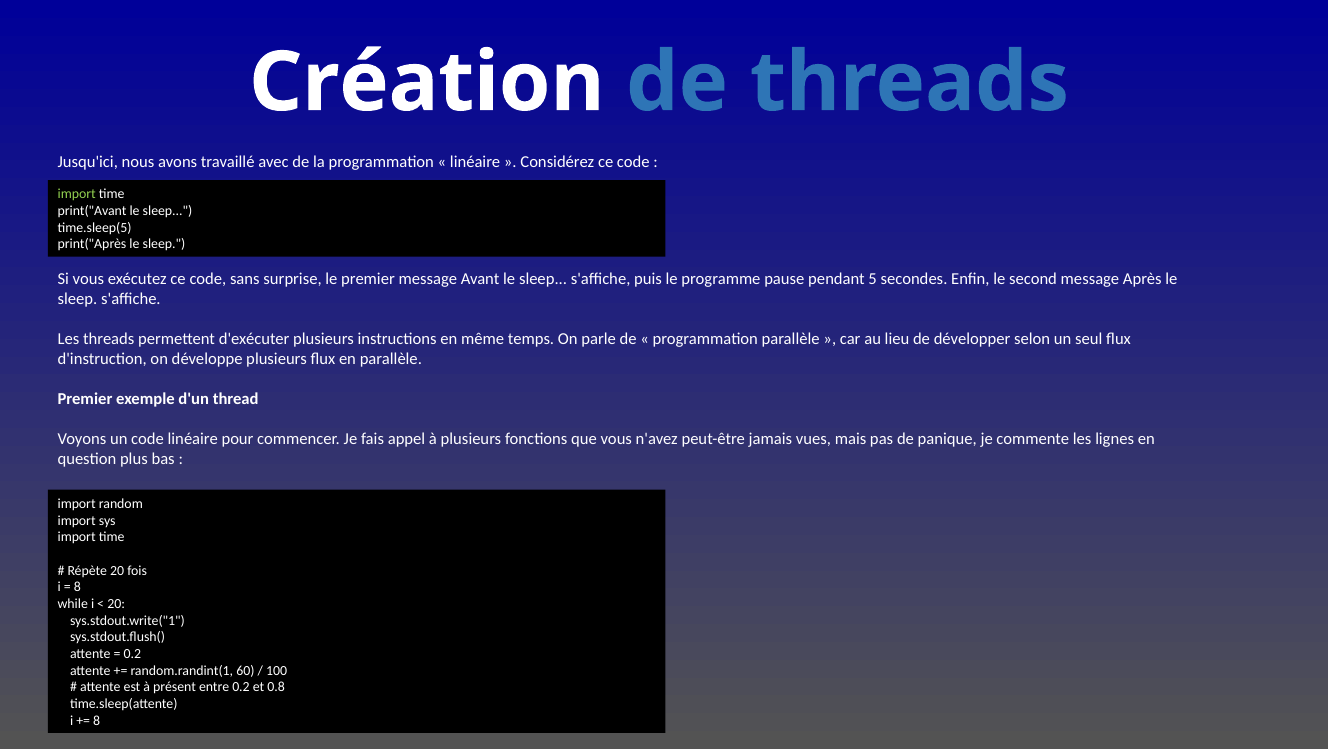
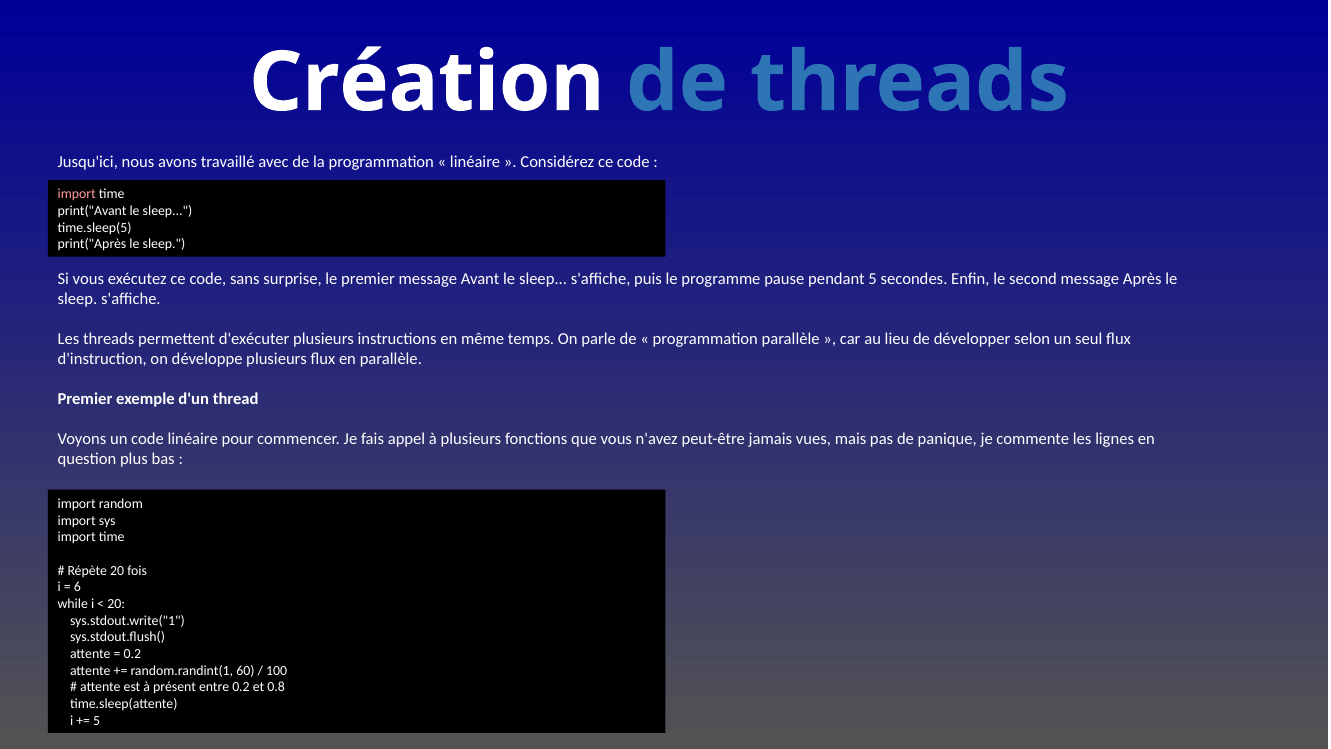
import colour: light green -> pink (77, 194)
8: 8 -> 6 (77, 587)
8: 8 -> 5 (97, 720)
